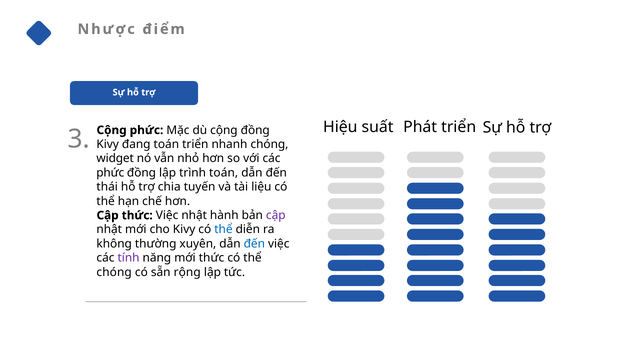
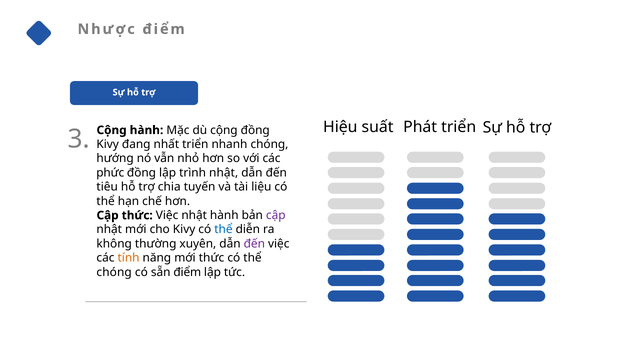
Cộng phức: phức -> hành (147, 130)
đang toán: toán -> nhất (166, 145)
widget: widget -> hướng (115, 159)
trình toán: toán -> nhật (224, 173)
thái: thái -> tiêu (107, 187)
đến colour: blue -> purple (254, 244)
tính colour: purple -> orange (129, 258)
sẵn rộng: rộng -> điểm (187, 273)
